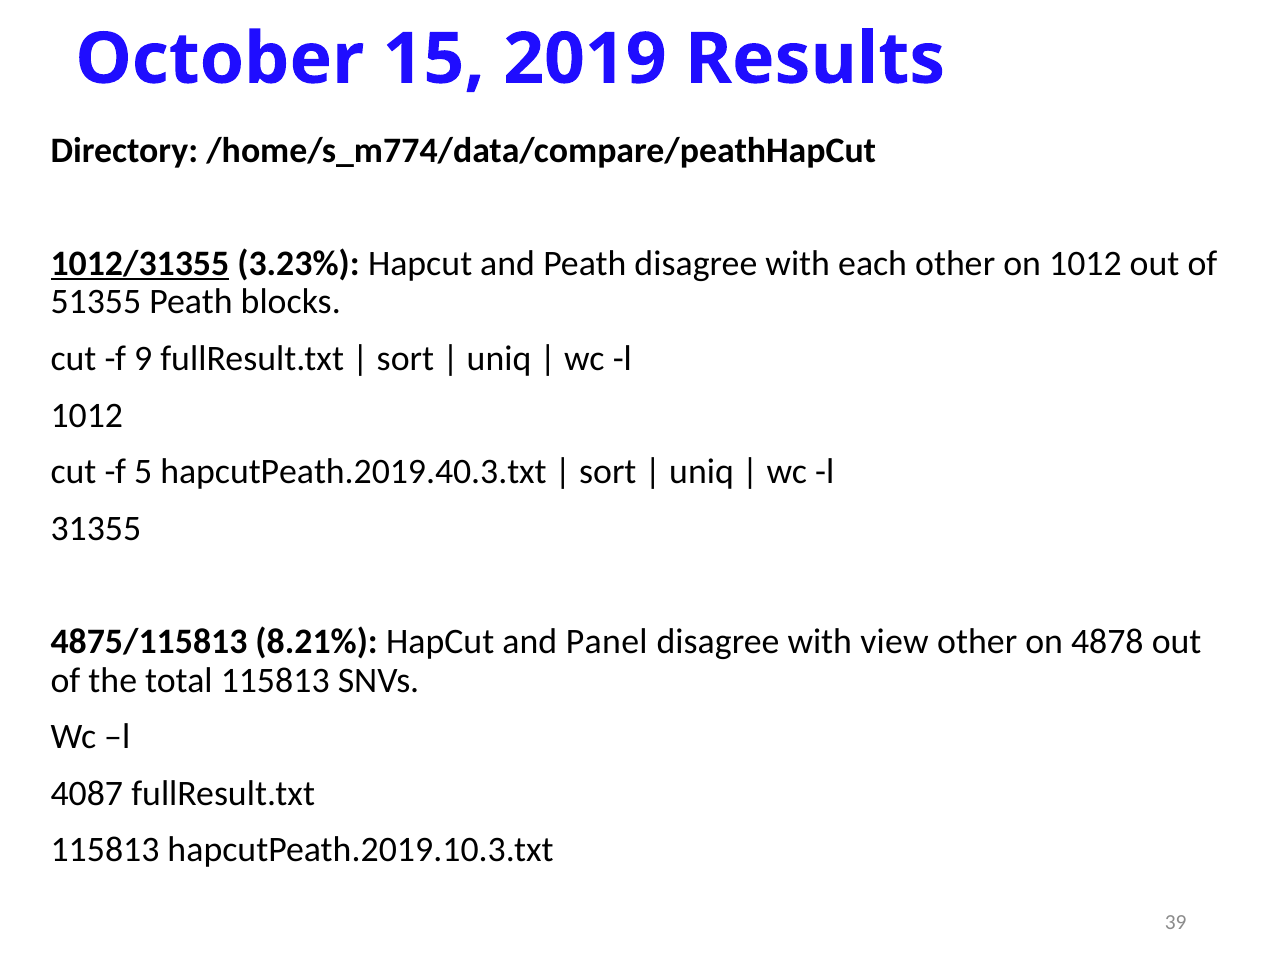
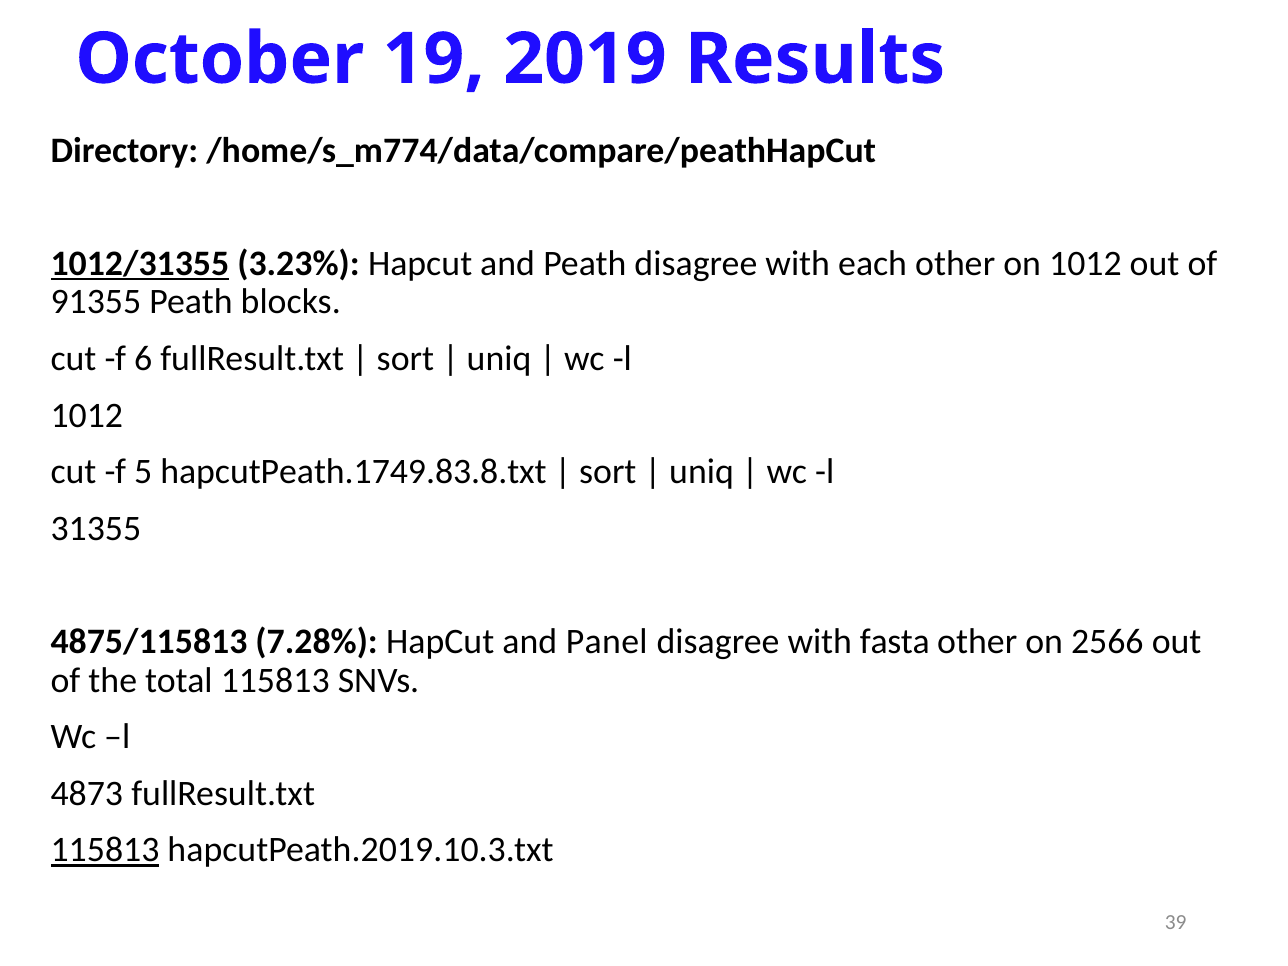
15: 15 -> 19 (434, 59)
51355: 51355 -> 91355 (96, 302)
9: 9 -> 6 (143, 359)
hapcutPeath.2019.40.3.txt: hapcutPeath.2019.40.3.txt -> hapcutPeath.1749.83.8.txt (353, 472)
8.21%: 8.21% -> 7.28% (317, 642)
view: view -> fasta (895, 642)
4878: 4878 -> 2566 (1107, 642)
4087: 4087 -> 4873 (87, 794)
115813 underline: none -> present (105, 850)
